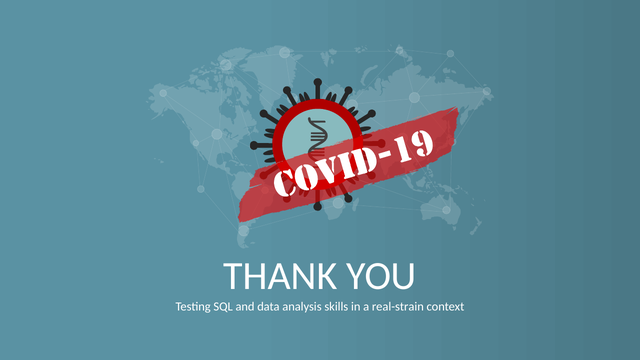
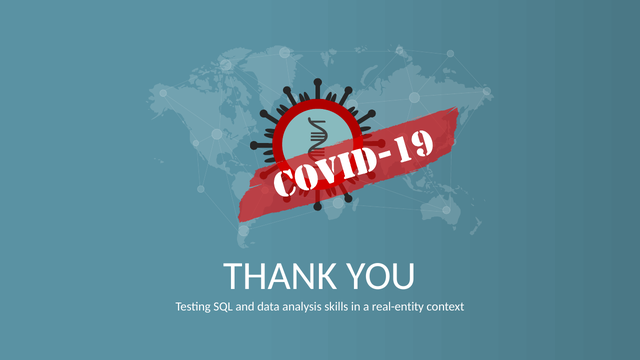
real-strain: real-strain -> real-entity (398, 307)
